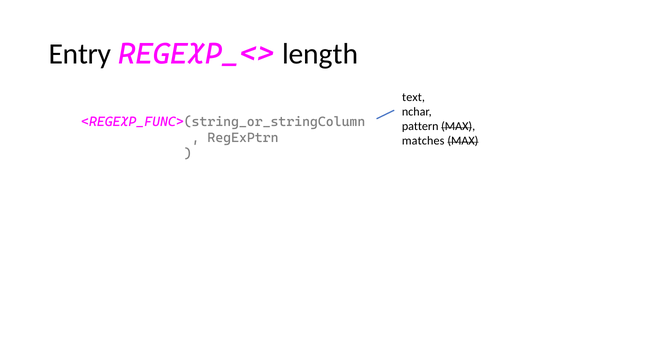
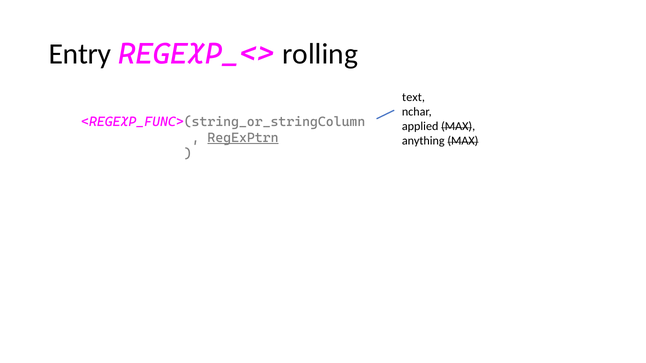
length: length -> rolling (320, 54)
pattern: pattern -> applied (420, 127)
RegExPtrn underline: none -> present (243, 138)
matches: matches -> anything (423, 141)
